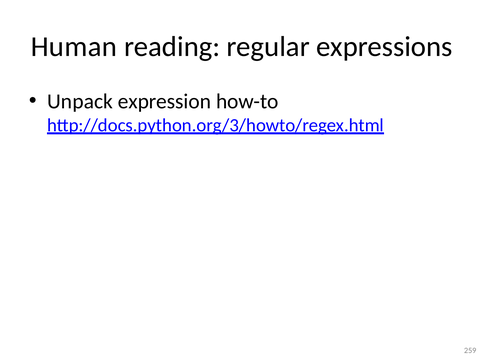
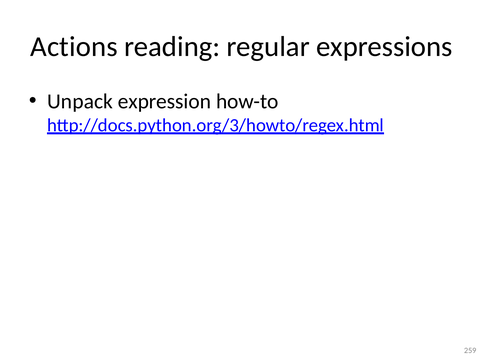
Human: Human -> Actions (74, 47)
